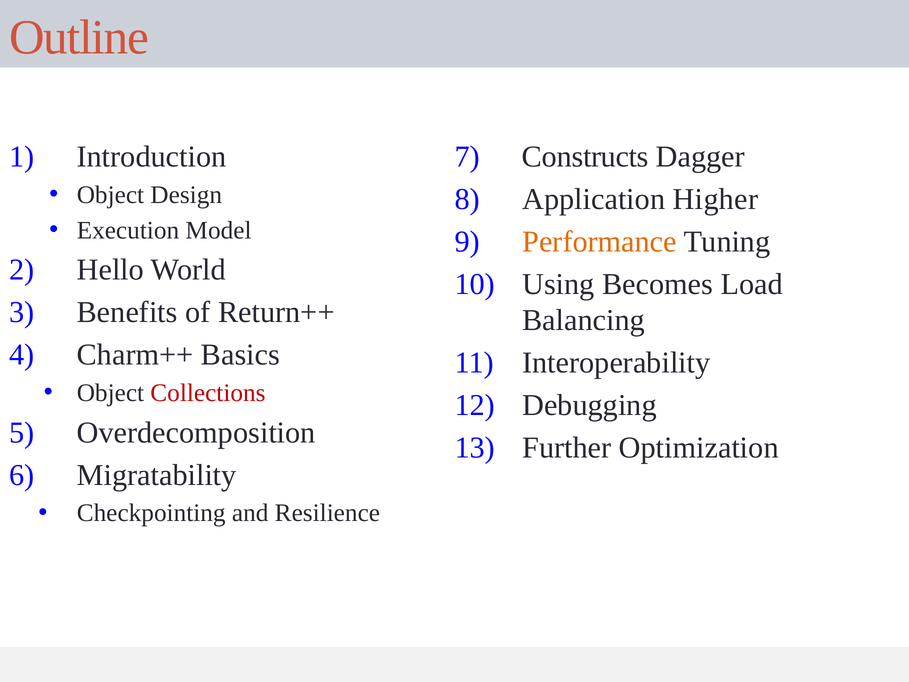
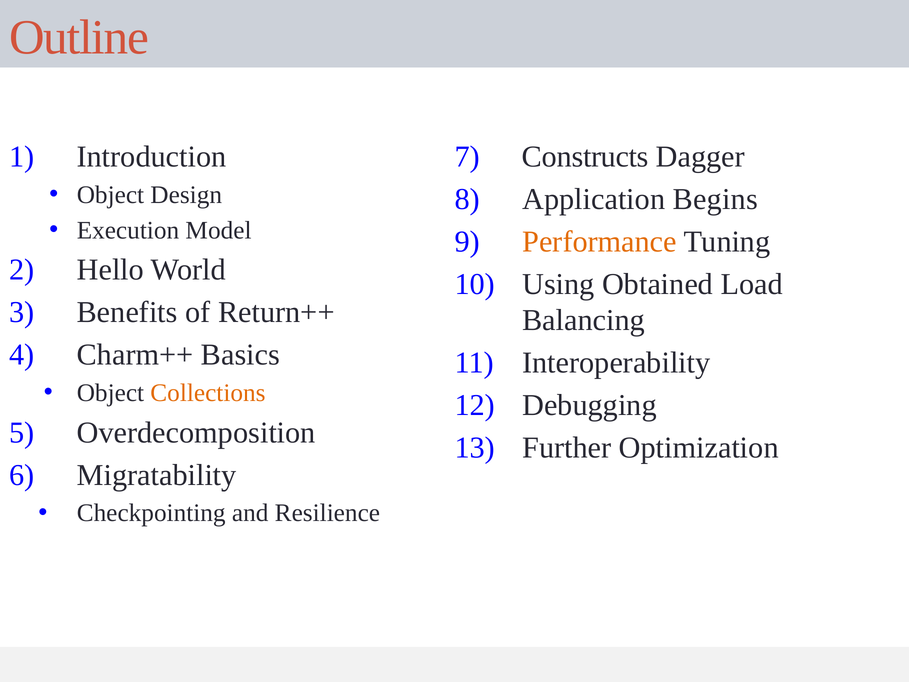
Higher: Higher -> Begins (715, 199)
Becomes: Becomes -> Obtained (658, 284)
Collections colour: red -> orange (208, 393)
